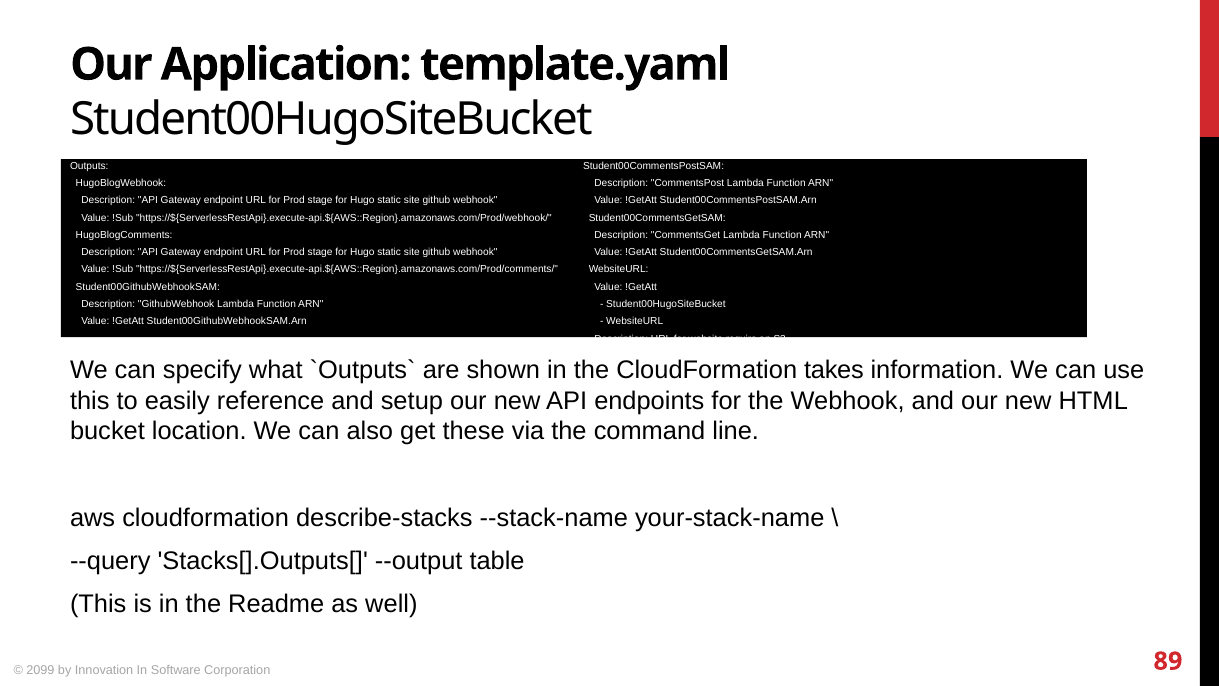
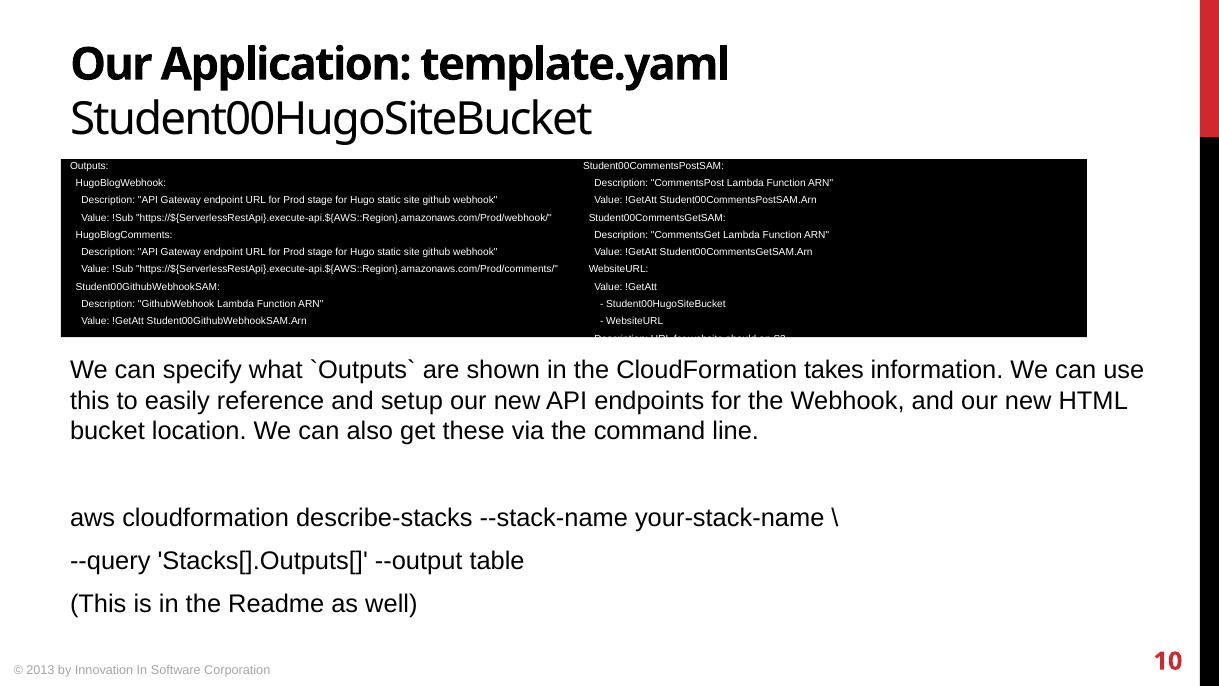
require: require -> should (741, 339)
2099: 2099 -> 2013 (40, 670)
89: 89 -> 10 (1168, 661)
